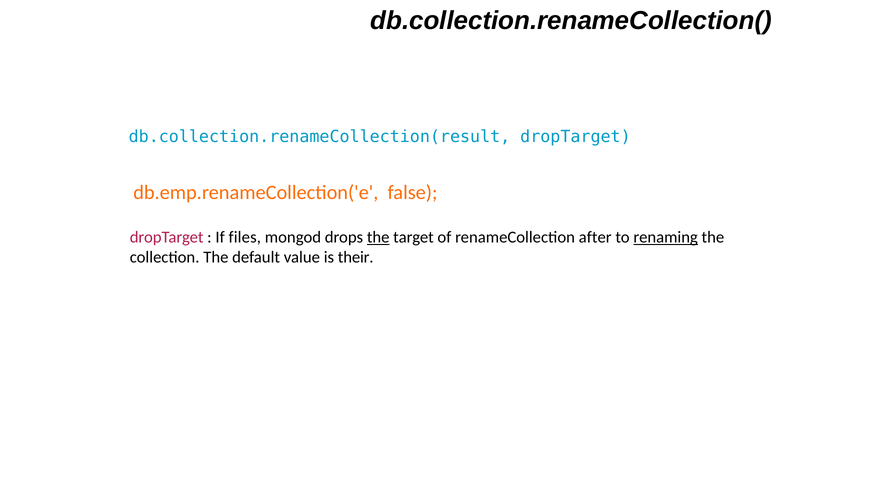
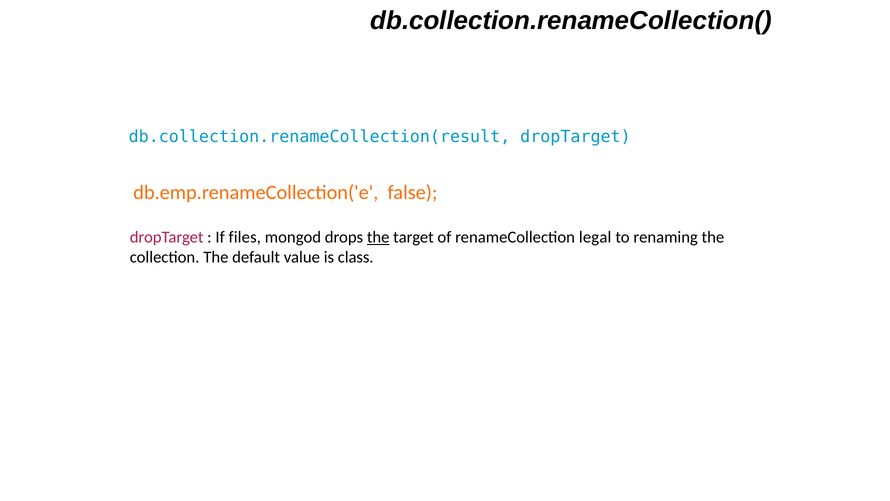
after: after -> legal (595, 237)
renaming underline: present -> none (666, 237)
their: their -> class (356, 257)
